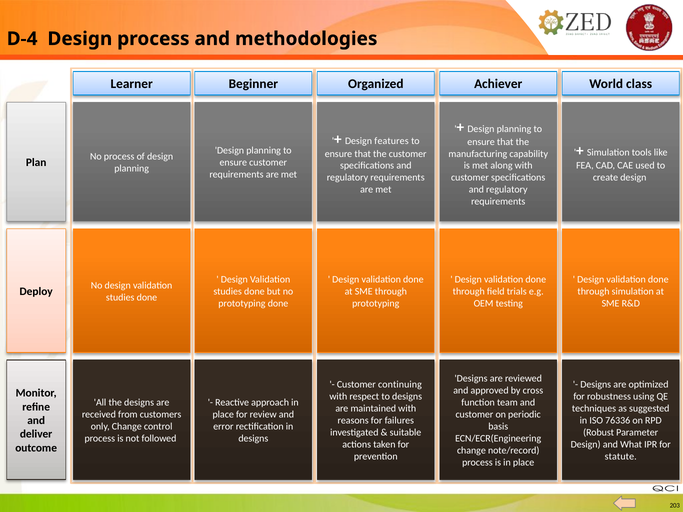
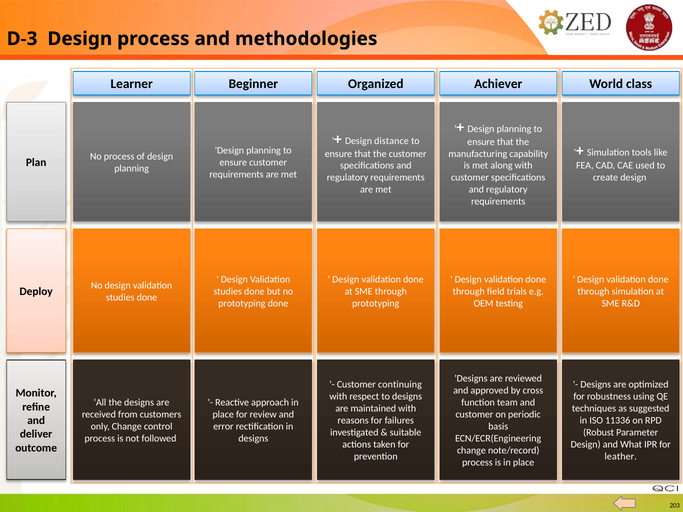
D-4: D-4 -> D-3 (22, 39)
features: features -> distance (392, 141)
76336: 76336 -> 11336 (618, 421)
statute: statute -> leather (621, 456)
